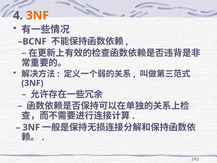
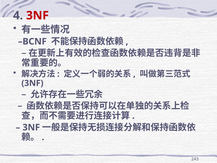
3NF colour: orange -> red (37, 15)
